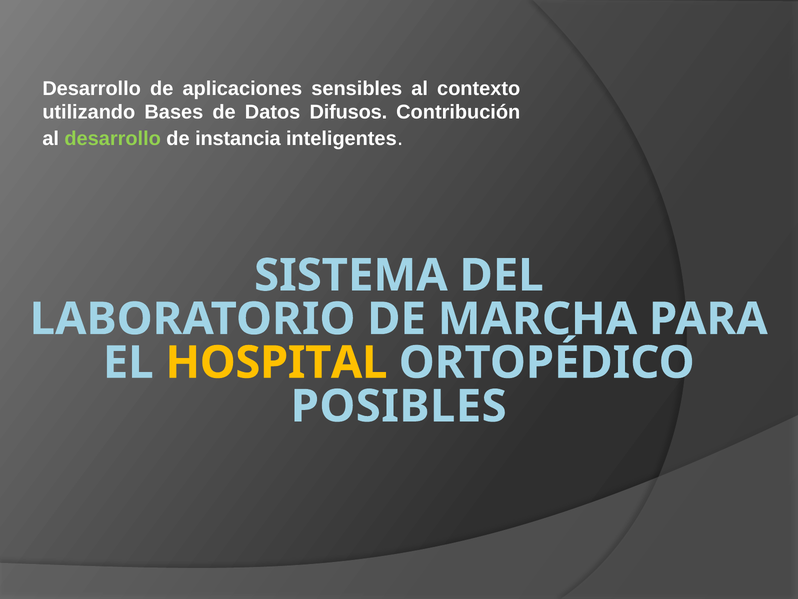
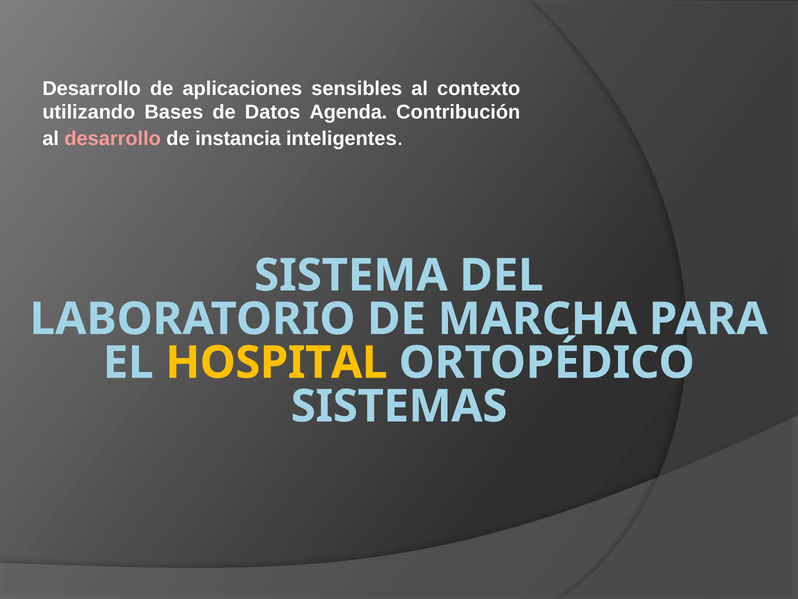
Difusos: Difusos -> Agenda (348, 112)
desarrollo colour: light green -> pink (113, 138)
POSIBLES: POSIBLES -> SISTEMAS (399, 406)
